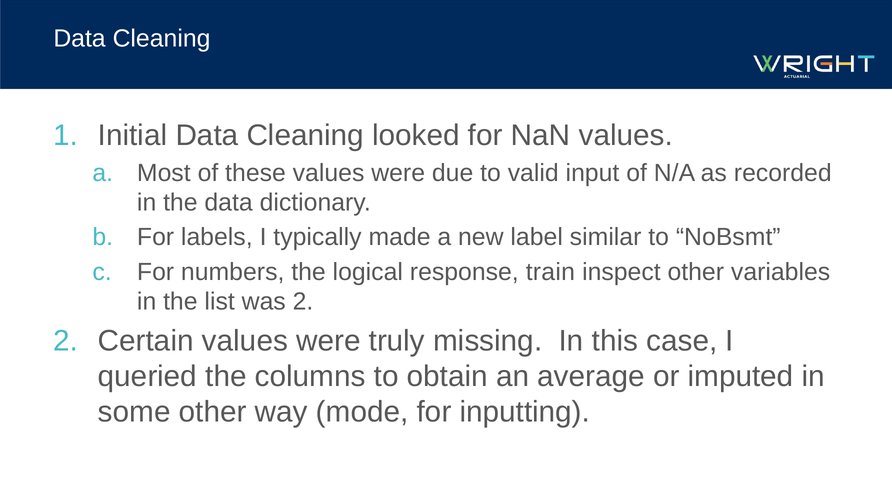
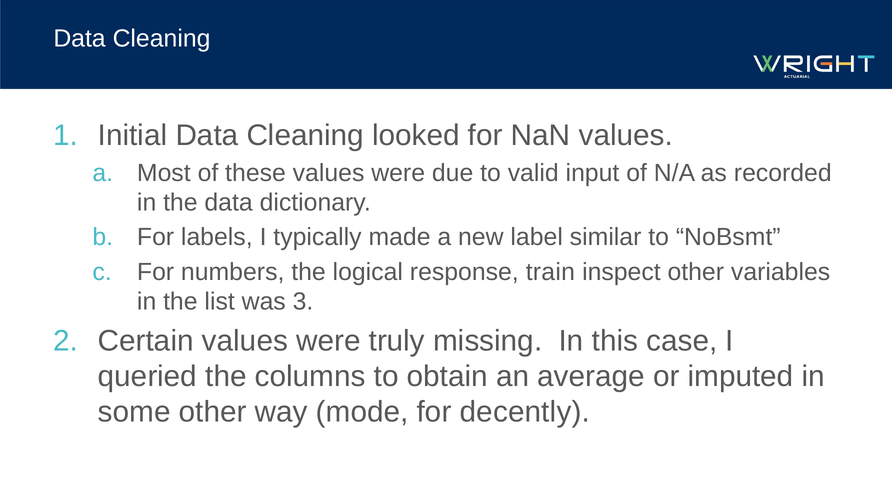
was 2: 2 -> 3 (303, 302)
inputting: inputting -> decently (525, 412)
